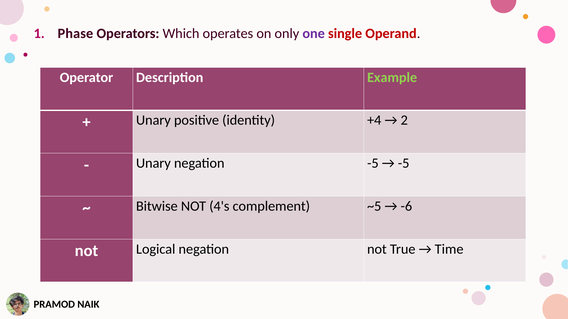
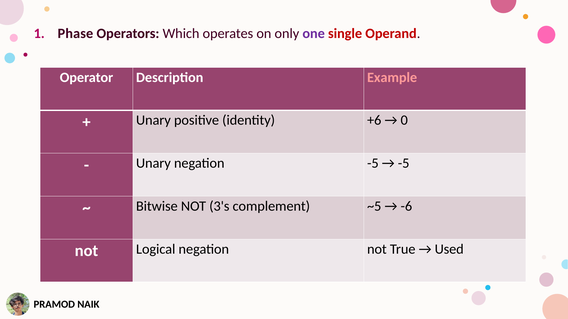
Example colour: light green -> pink (392, 77)
+4: +4 -> +6 (374, 120)
2: 2 -> 0 (404, 120)
4's: 4's -> 3's (219, 206)
Time: Time -> Used (449, 249)
